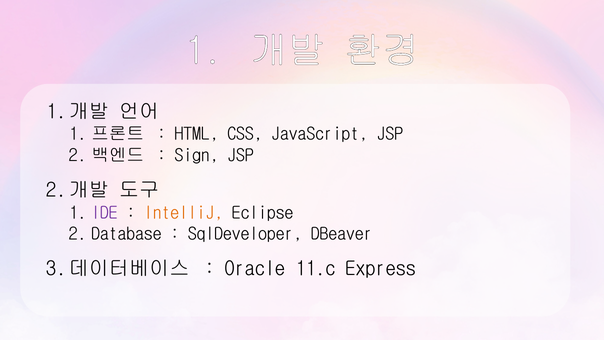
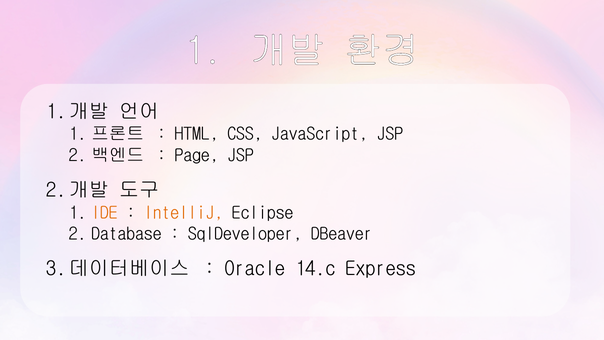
Sign: Sign -> Page (197, 155)
IDE colour: purple -> orange (104, 213)
11.c: 11.c -> 14.c (315, 269)
